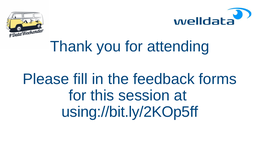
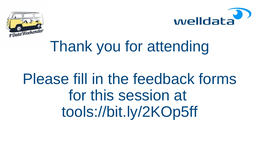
using://bit.ly/2KOp5ff: using://bit.ly/2KOp5ff -> tools://bit.ly/2KOp5ff (130, 112)
